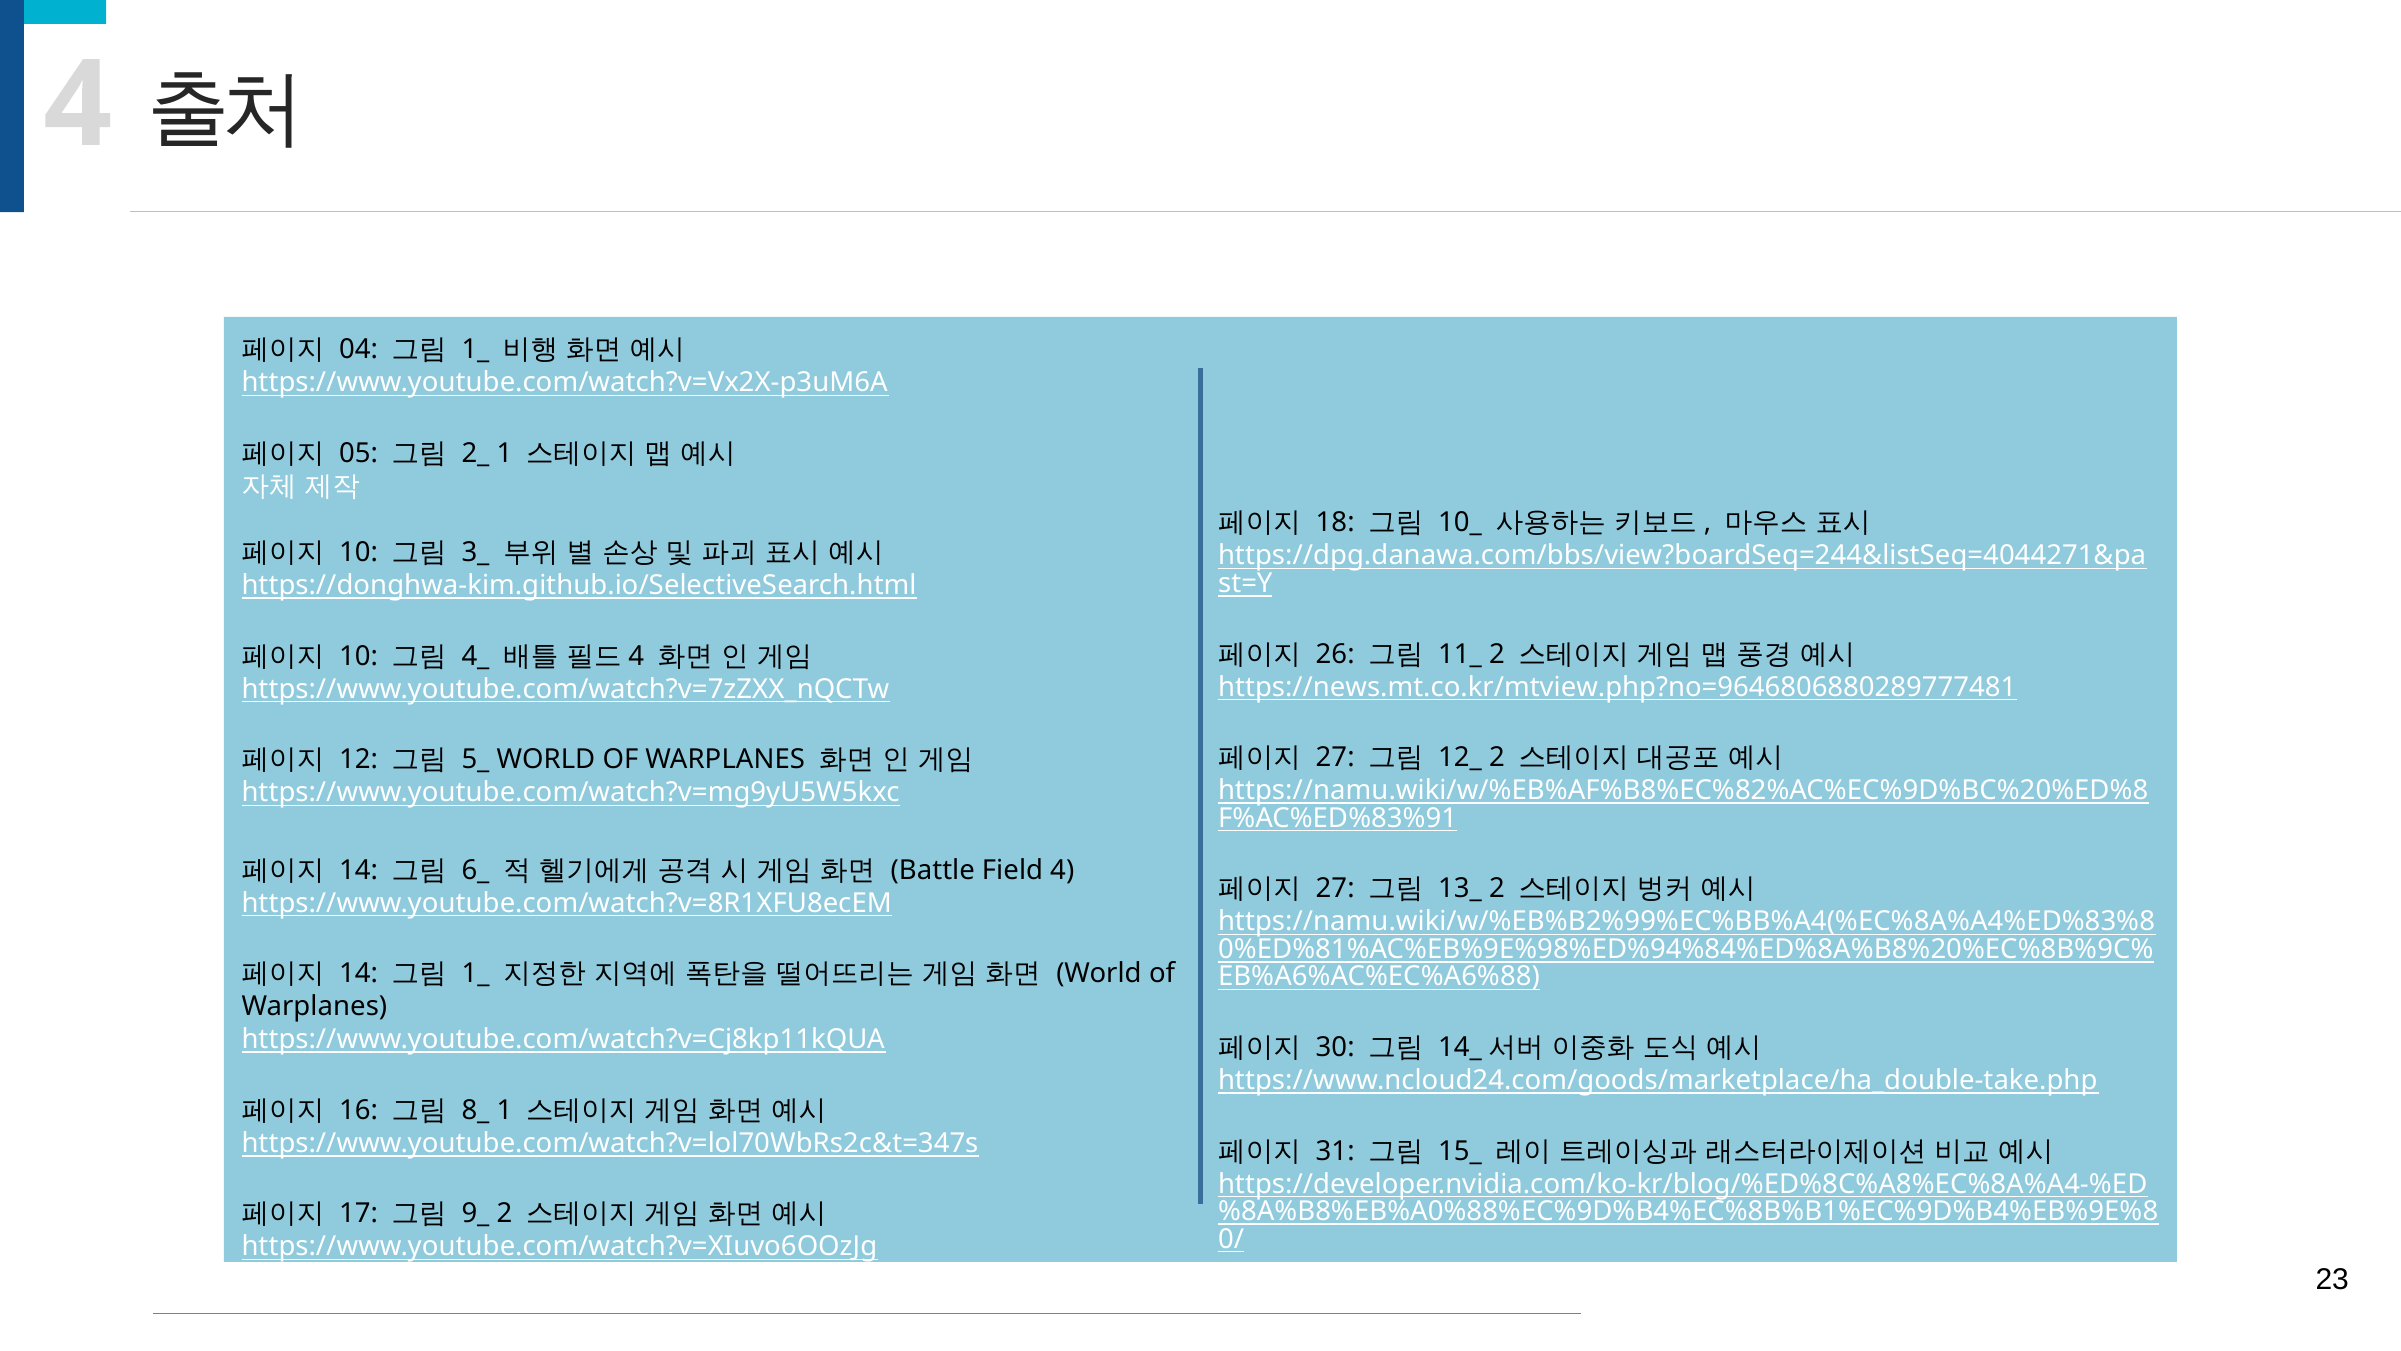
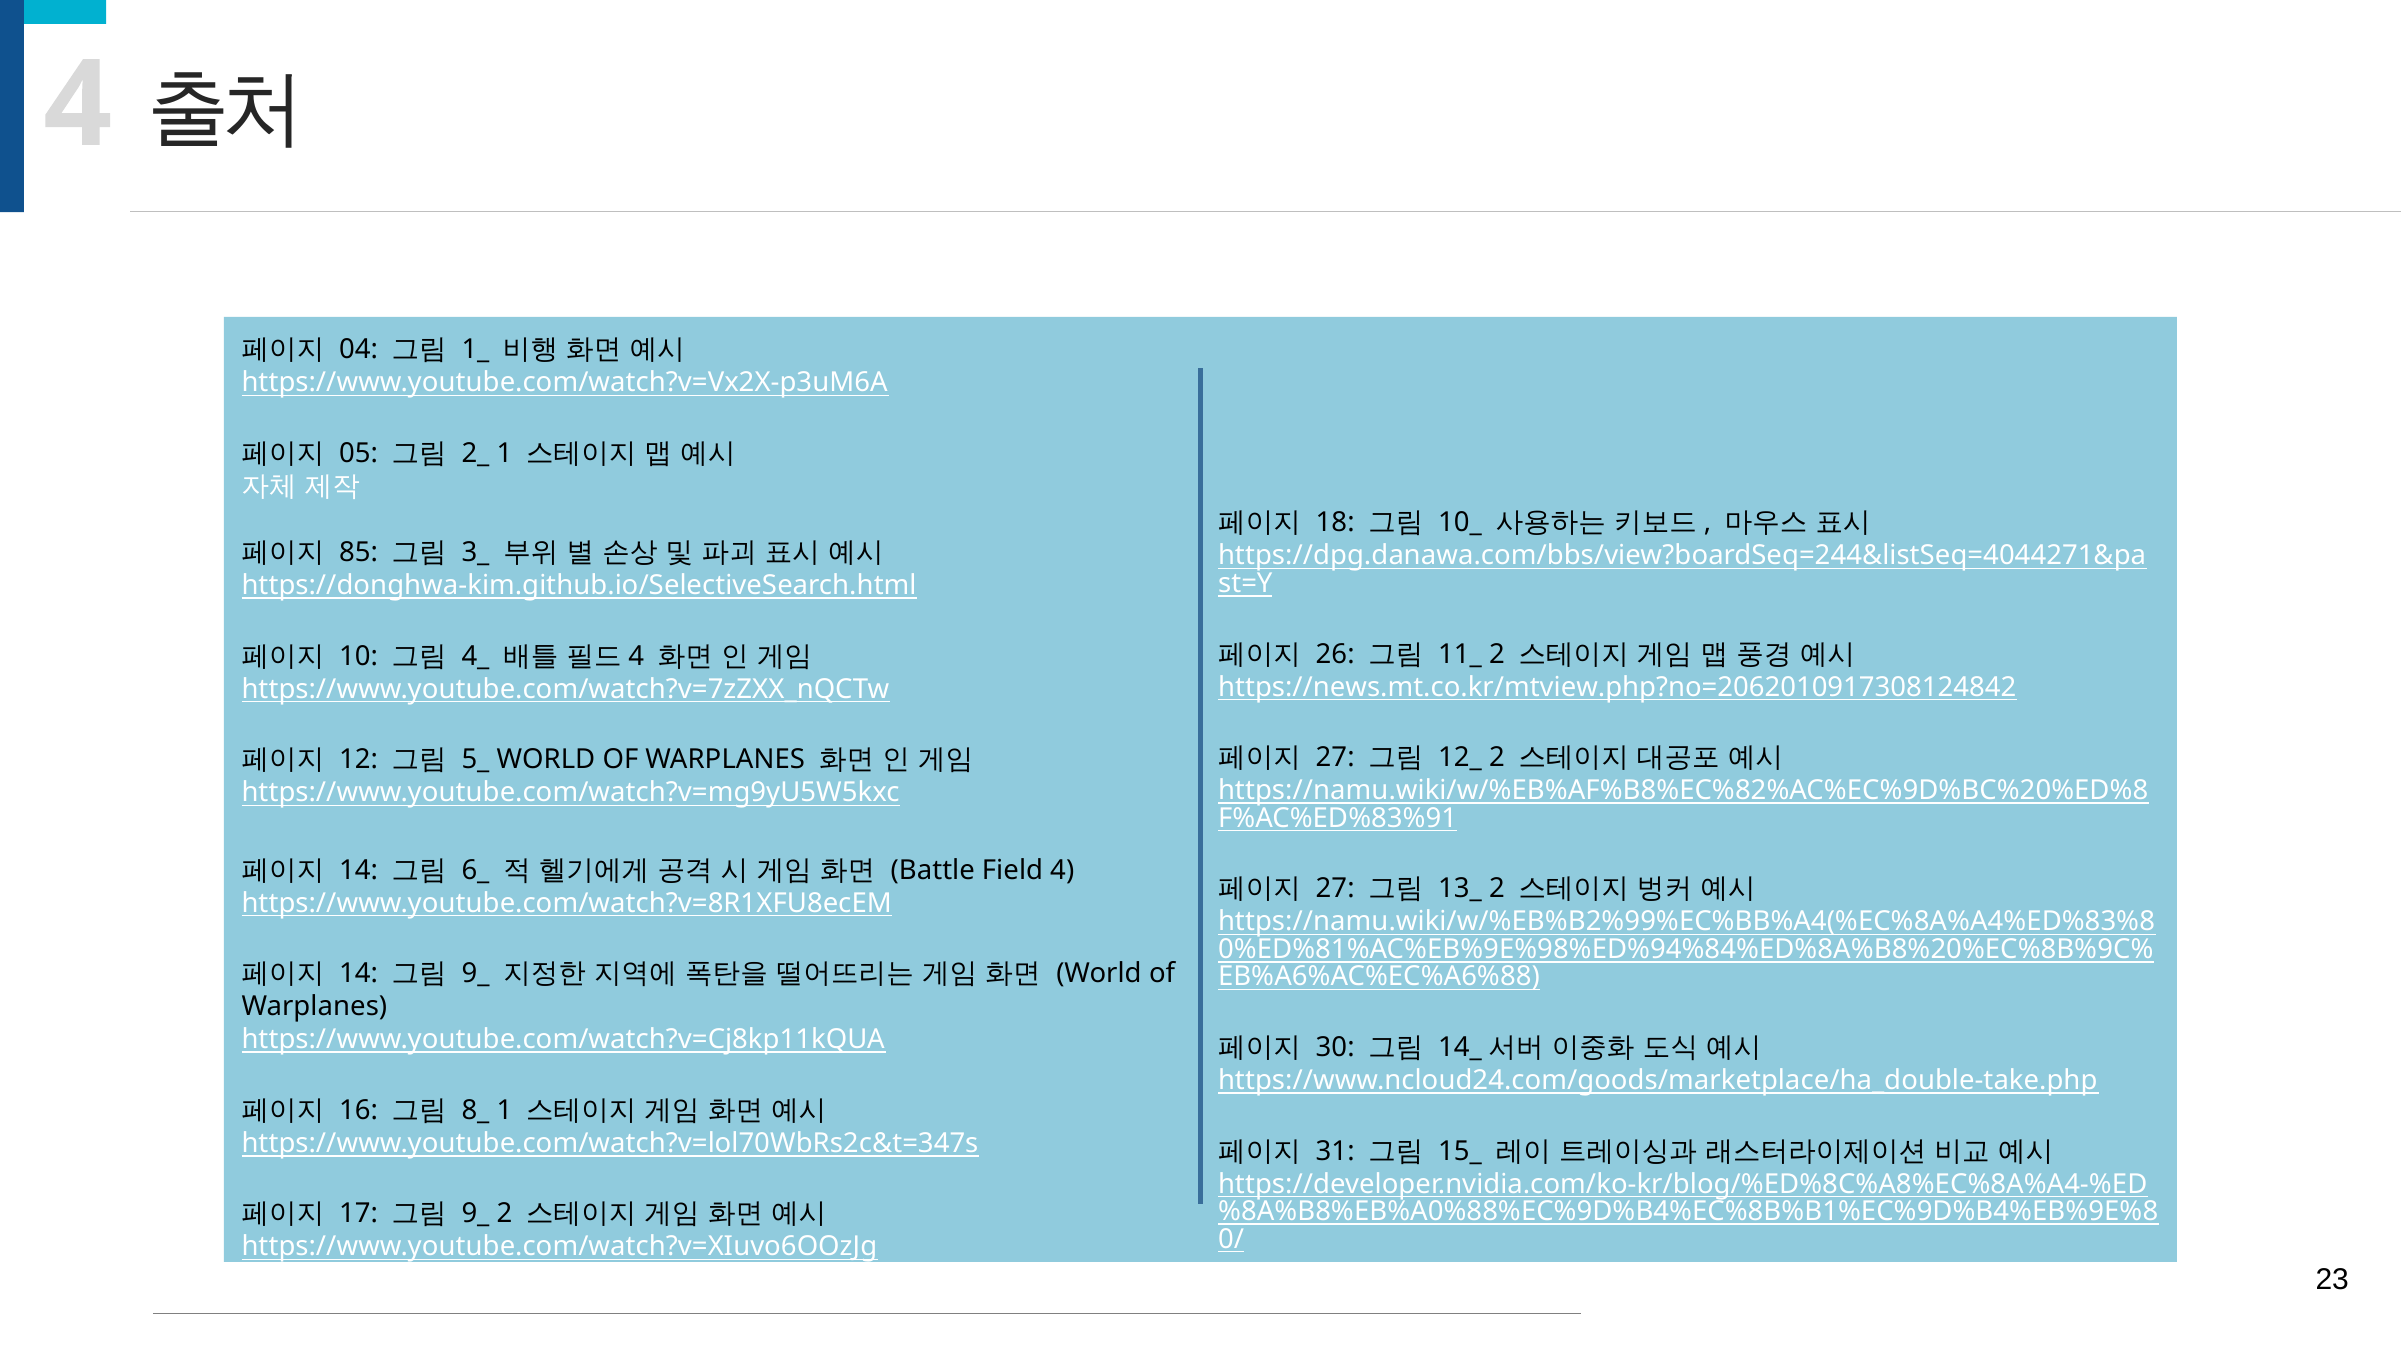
10: 10 -> 85 (359, 552)
https://news.mt.co.kr/mtview.php?no=9646806880289777481: https://news.mt.co.kr/mtview.php?no=9646806880289777481 -> https://news.mt.co.kr/mtview.php?no=2062010917308124842 (1617, 687)
1_: 1_ -> 9_ (476, 973)
